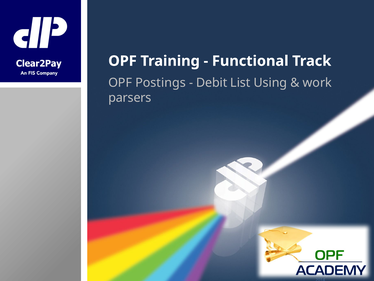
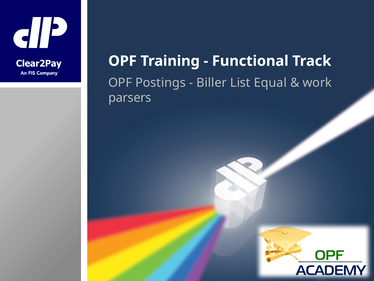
Debit: Debit -> Biller (212, 83)
Using: Using -> Equal (270, 83)
